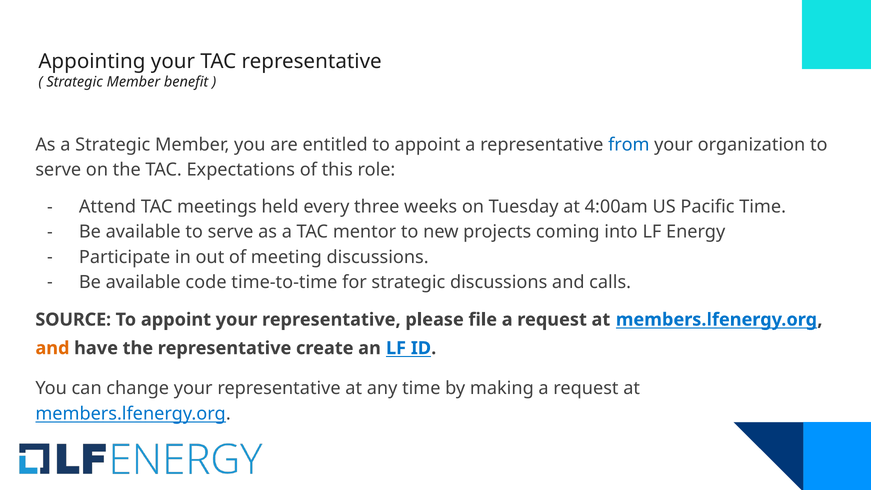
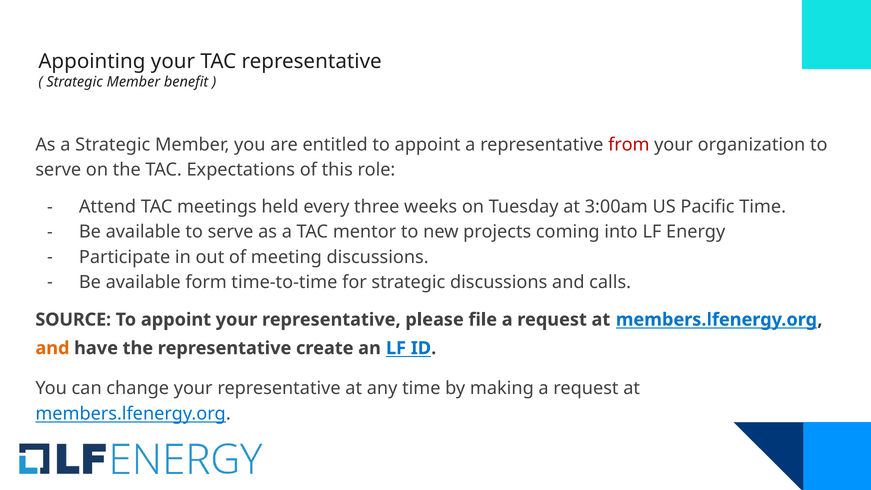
from colour: blue -> red (629, 145)
4:00am: 4:00am -> 3:00am (616, 207)
code: code -> form (206, 282)
